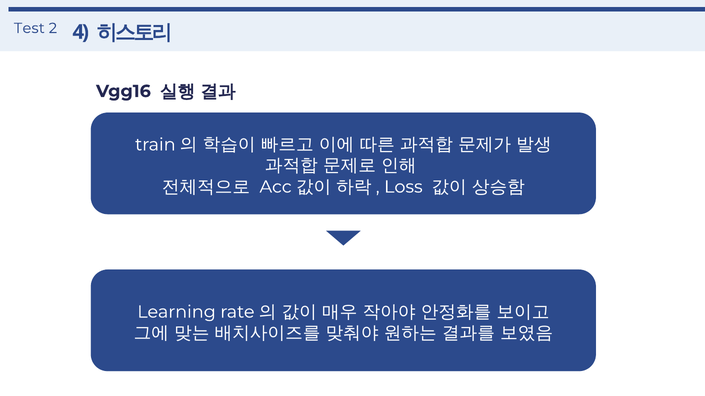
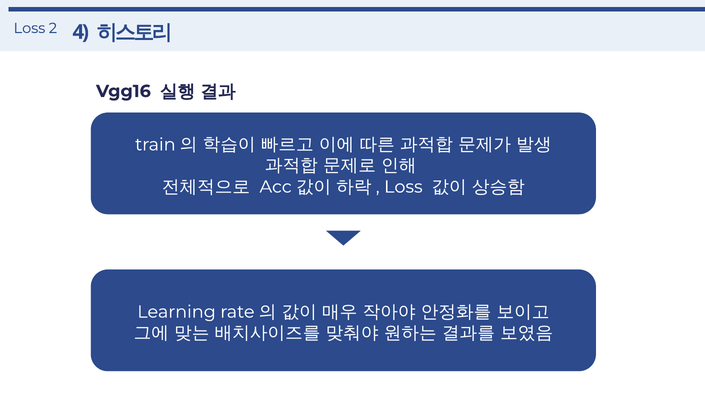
Test: Test -> Loss (29, 28)
